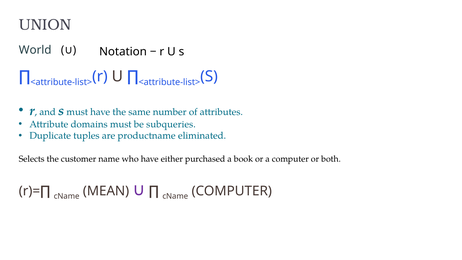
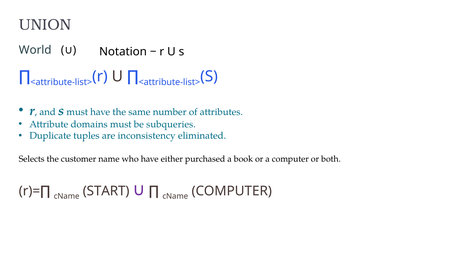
productname: productname -> inconsistency (147, 136)
MEAN: MEAN -> START (106, 191)
